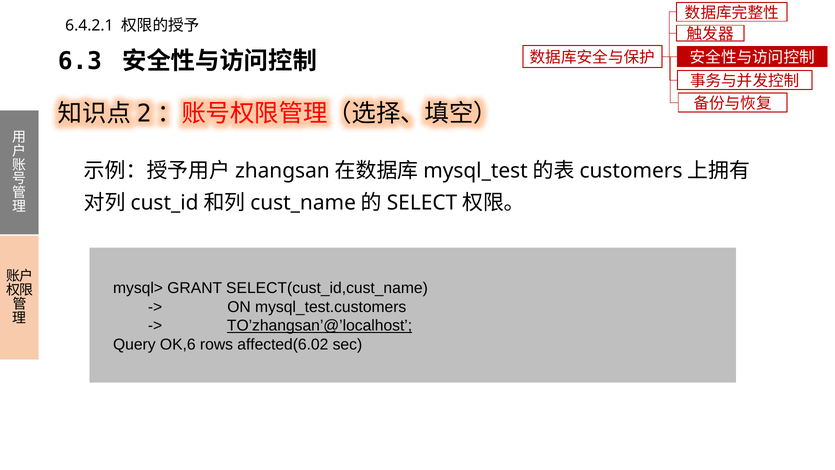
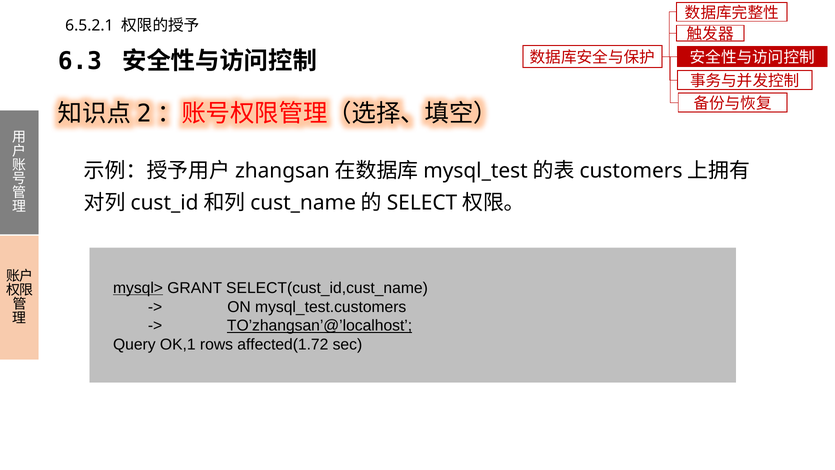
6.4.2.1: 6.4.2.1 -> 6.5.2.1 (89, 25)
mysql> underline: none -> present (138, 288)
OK,6: OK,6 -> OK,1 (178, 344)
affected(6.02: affected(6.02 -> affected(1.72 (283, 344)
